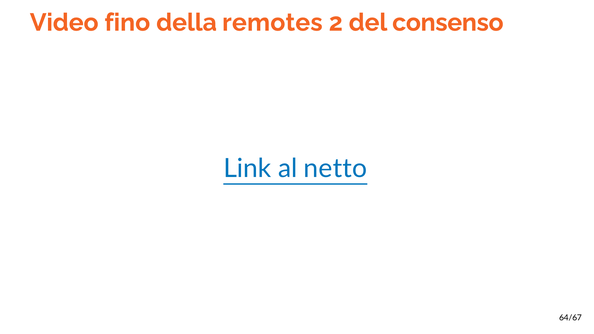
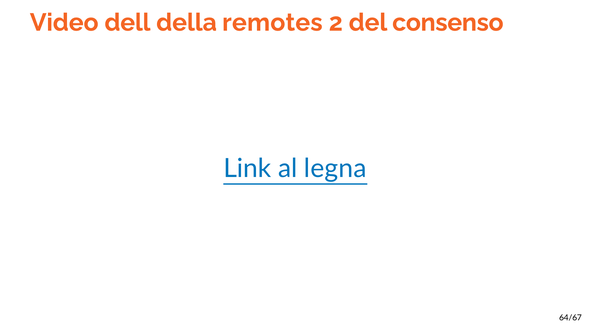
fino: fino -> dell (127, 23)
netto: netto -> legna (335, 169)
